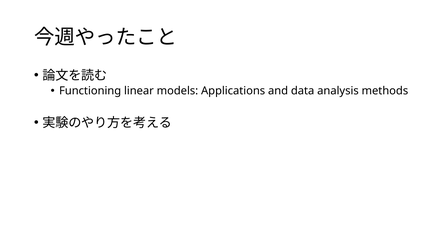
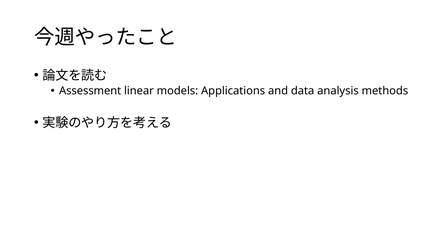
Functioning: Functioning -> Assessment (90, 91)
